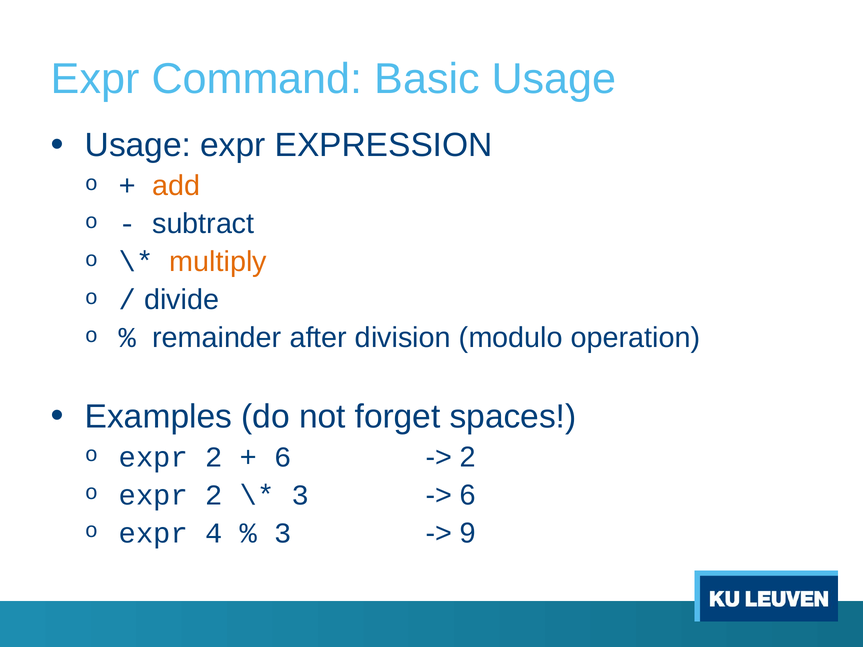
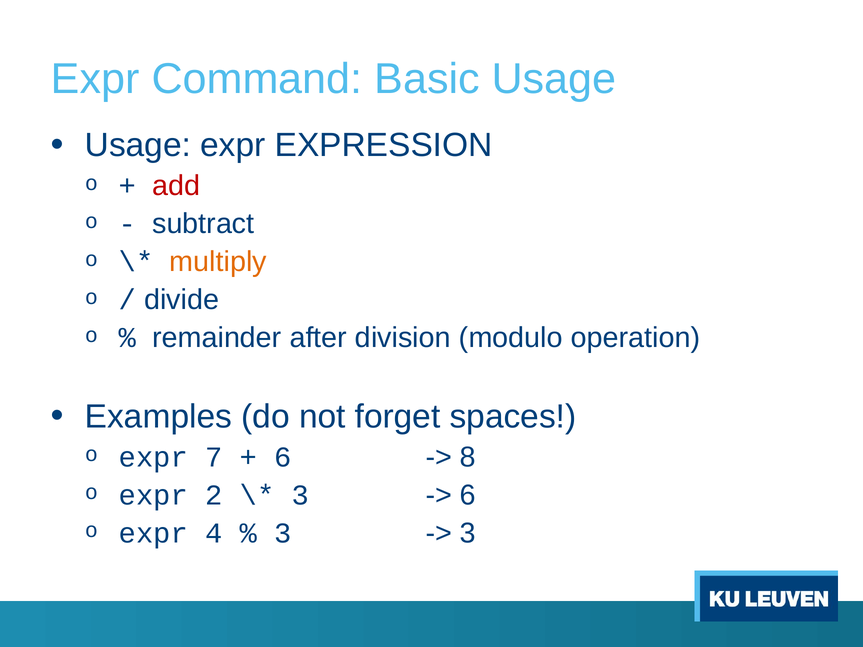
add colour: orange -> red (176, 186)
2: 2 -> 7 (214, 457)
2: 2 -> 8 (468, 457)
9: 9 -> 3 (468, 533)
